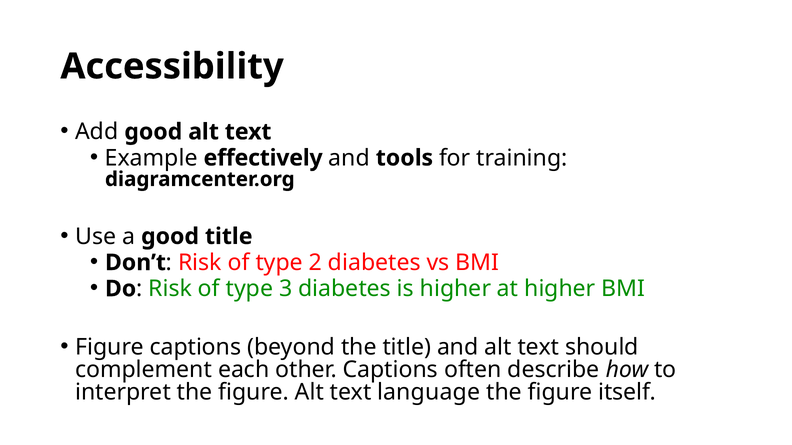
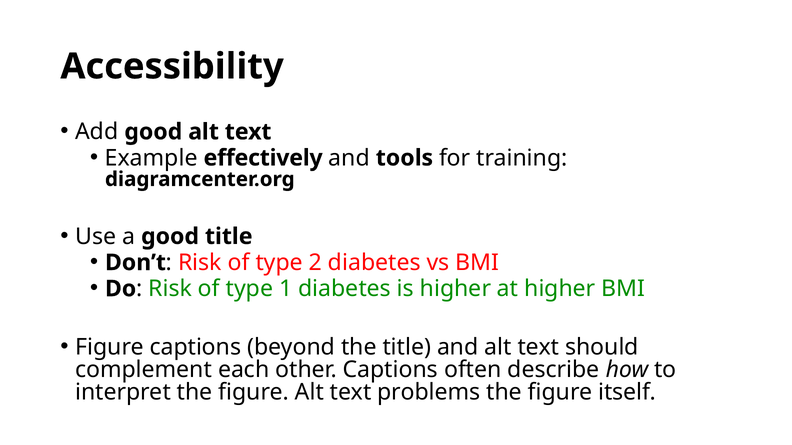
3: 3 -> 1 (286, 289)
language: language -> problems (429, 392)
